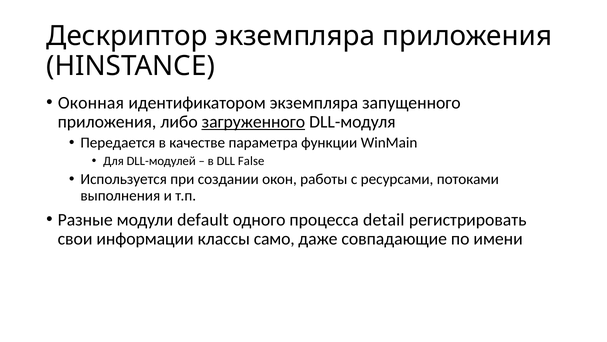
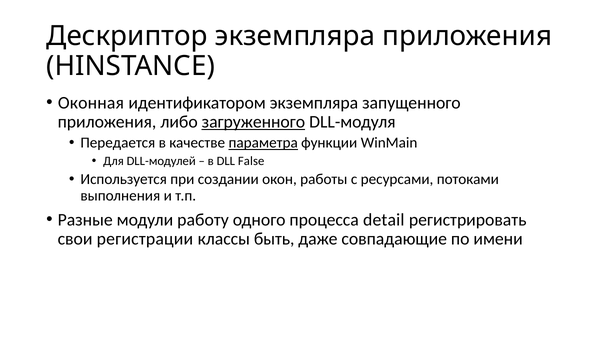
параметра underline: none -> present (263, 143)
default: default -> работу (203, 219)
информации: информации -> регистрации (145, 239)
само: само -> быть (274, 239)
